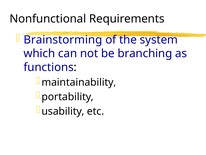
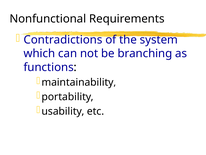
Brainstorming: Brainstorming -> Contradictions (63, 40)
